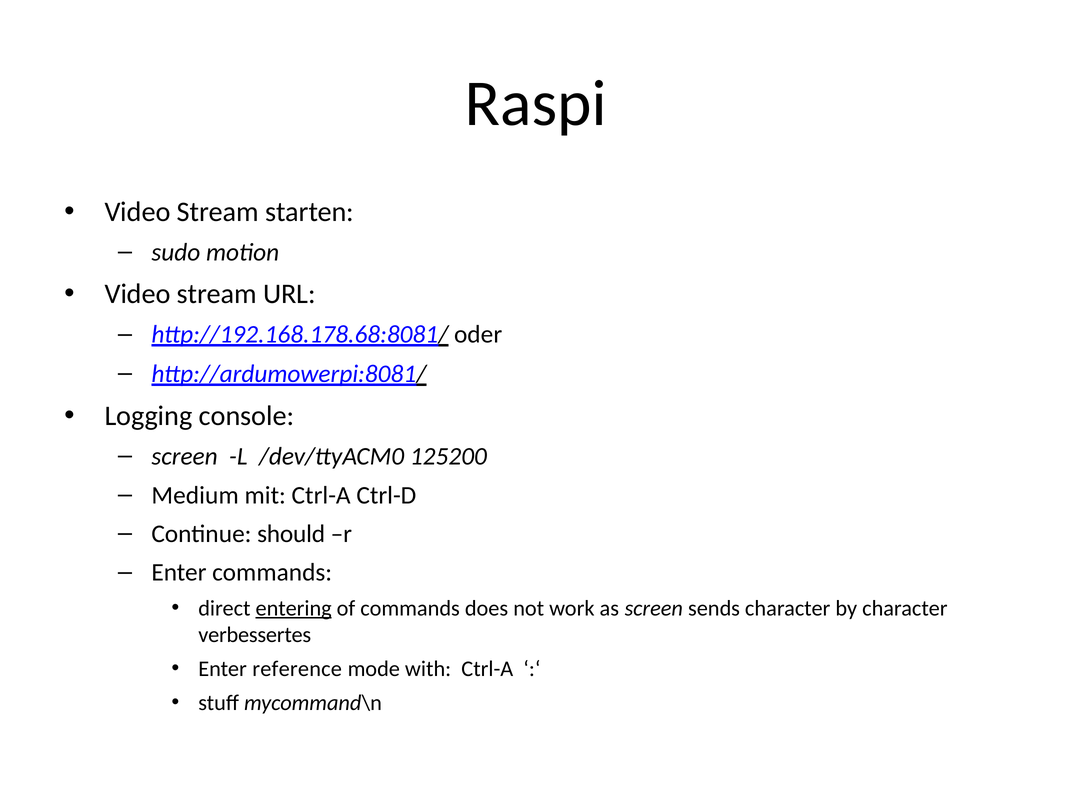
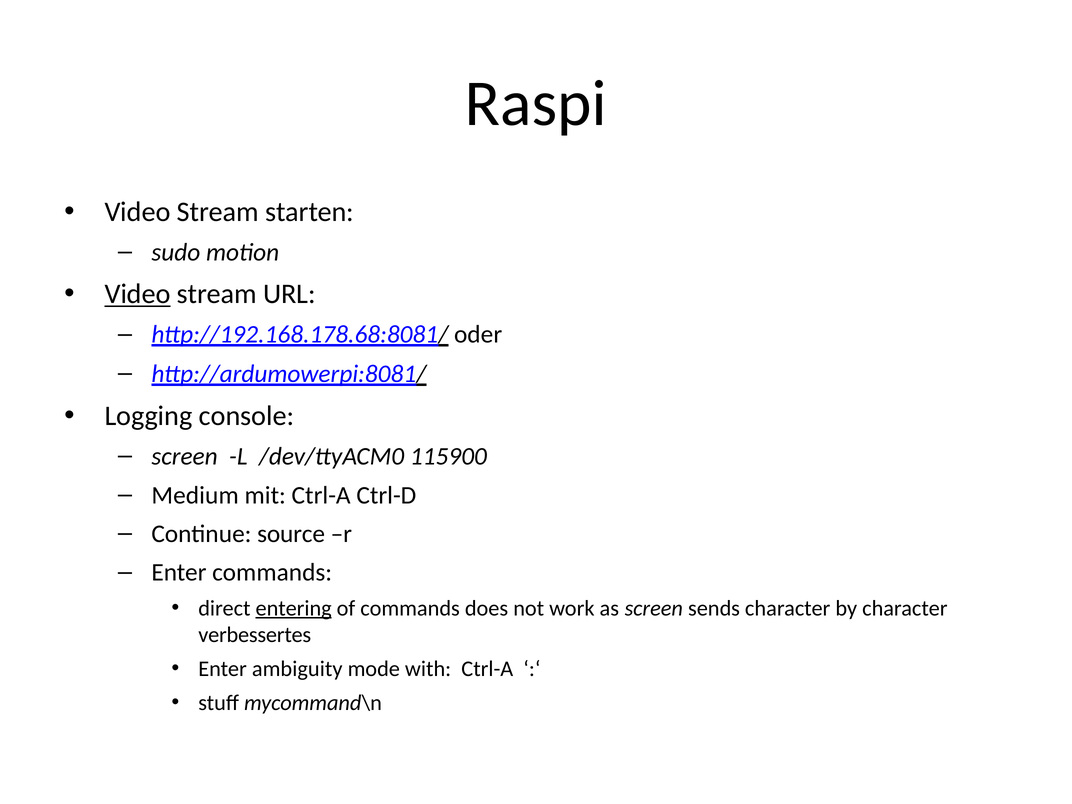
Video underline: none -> present (138, 294)
125200: 125200 -> 115900 (448, 456)
should: should -> source (291, 534)
reference: reference -> ambiguity (297, 669)
